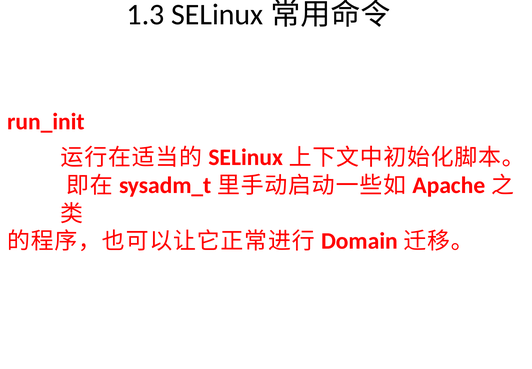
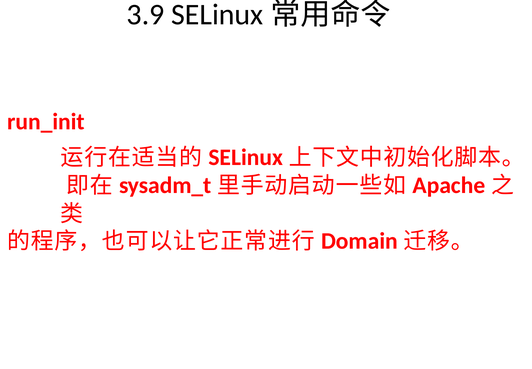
1.3: 1.3 -> 3.9 (145, 15)
